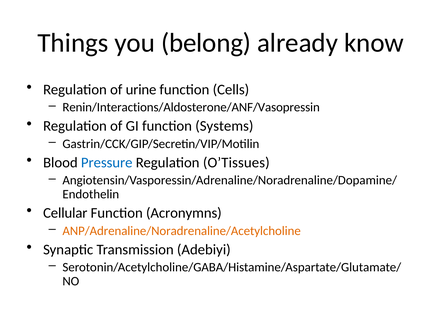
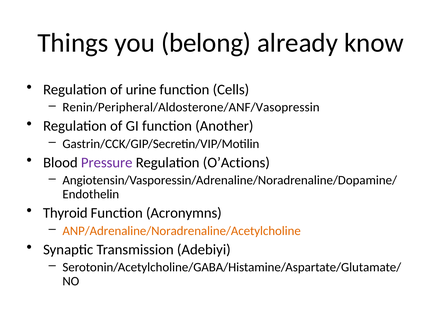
Renin/Interactions/Aldosterone/ANF/Vasopressin: Renin/Interactions/Aldosterone/ANF/Vasopressin -> Renin/Peripheral/Aldosterone/ANF/Vasopressin (191, 107)
Systems: Systems -> Another (224, 126)
Pressure colour: blue -> purple (107, 162)
O’Tissues: O’Tissues -> O’Actions (236, 162)
Cellular: Cellular -> Thyroid (65, 213)
